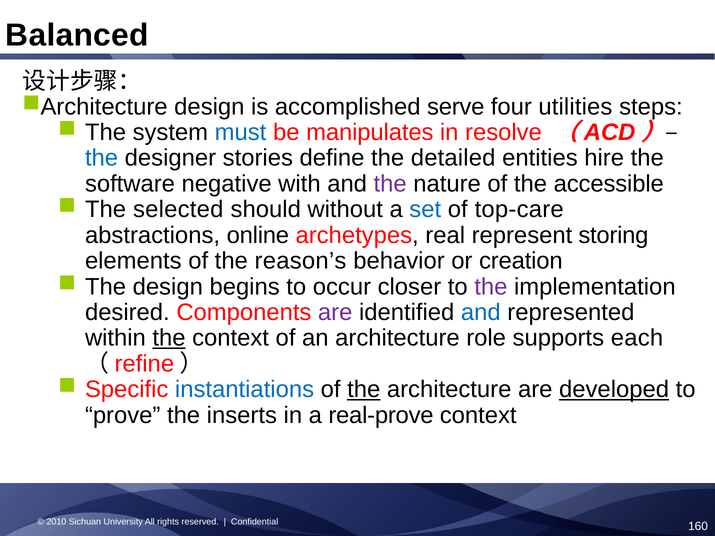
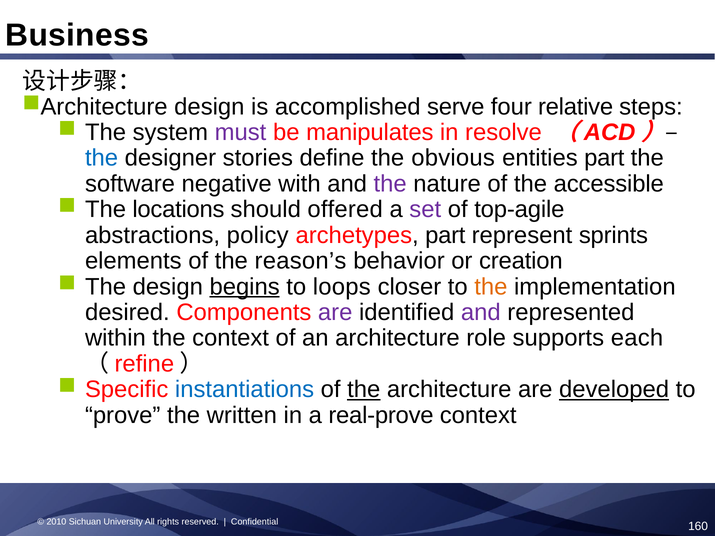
Balanced: Balanced -> Business (77, 35)
utilities: utilities -> relative (576, 107)
must colour: blue -> purple (241, 132)
detailed: detailed -> obvious (453, 158)
entities hire: hire -> part (604, 158)
selected: selected -> locations (178, 210)
without: without -> offered (345, 210)
set colour: blue -> purple (425, 210)
top-care: top-care -> top-agile (519, 210)
online: online -> policy (258, 235)
archetypes real: real -> part (445, 235)
storing: storing -> sprints (613, 235)
begins underline: none -> present (245, 287)
occur: occur -> loops (342, 287)
the colour: purple -> orange (491, 287)
and colour: blue -> purple (481, 313)
the underline: present -> none (169, 338)
inserts: inserts -> written (242, 415)
